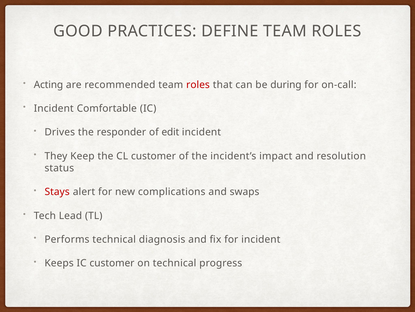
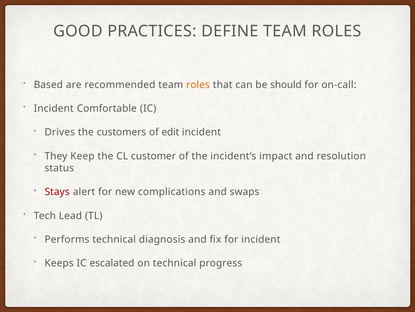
Acting: Acting -> Based (48, 85)
roles colour: red -> orange (198, 85)
during: during -> should (286, 85)
responder: responder -> customers (121, 132)
IC customer: customer -> escalated (112, 263)
